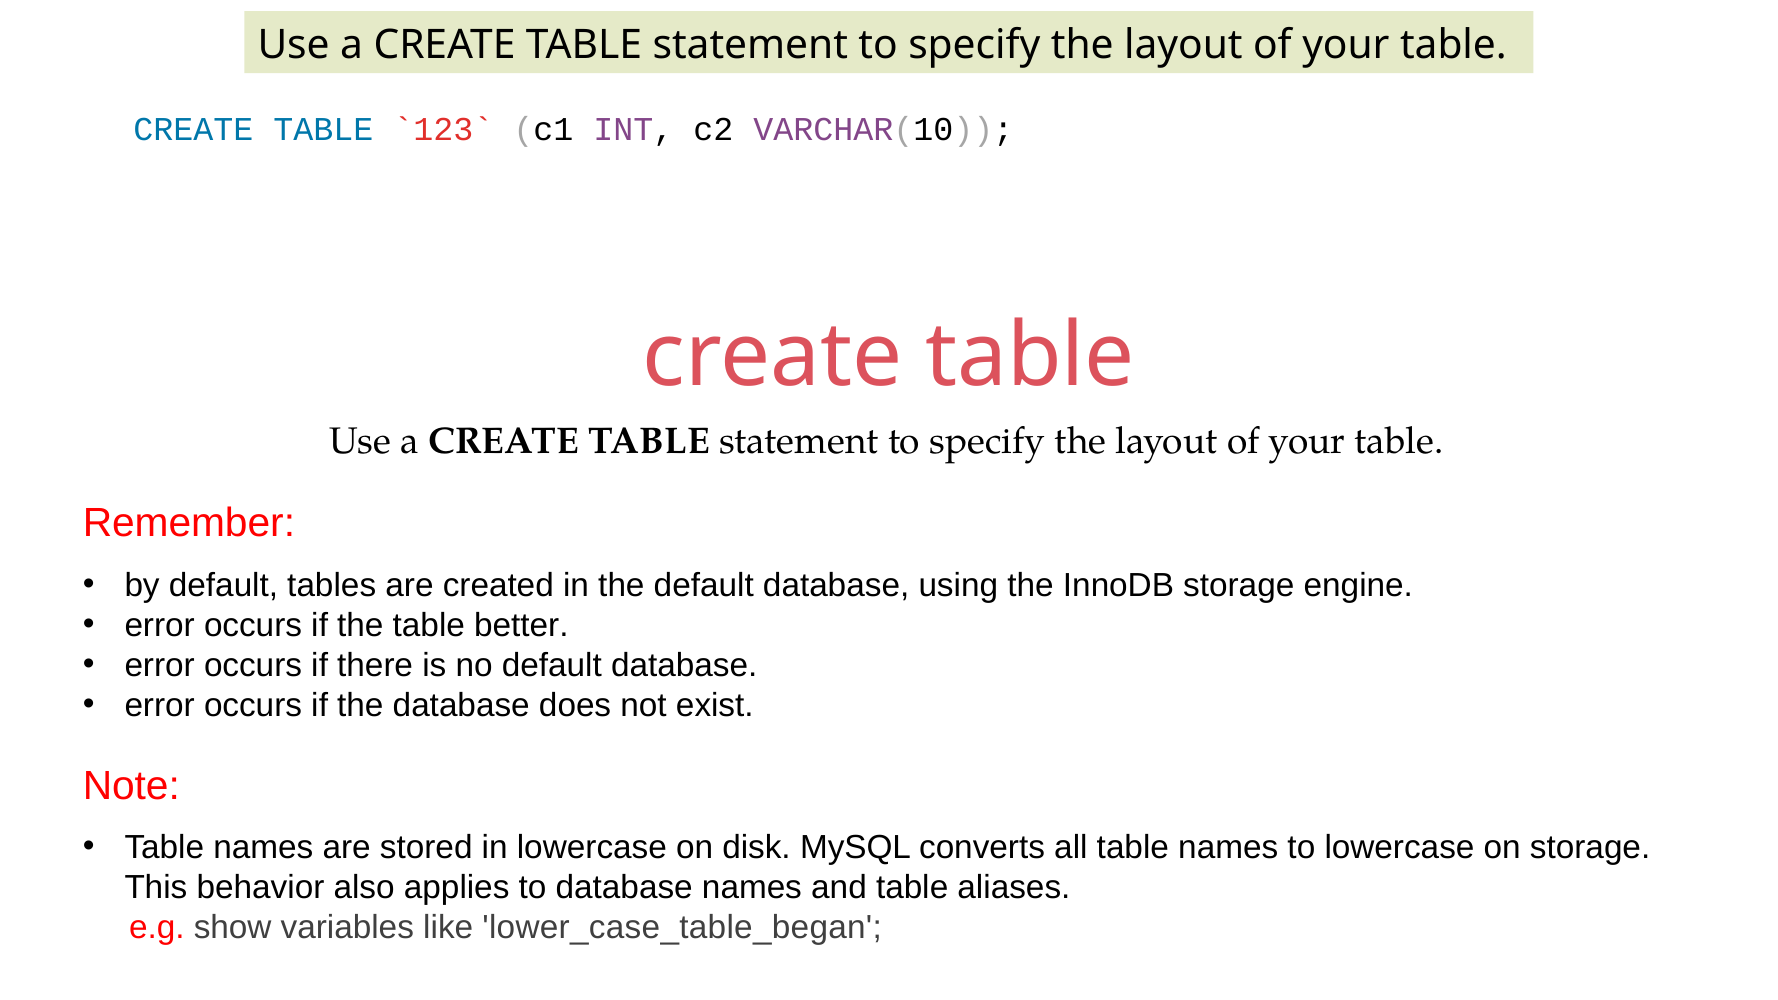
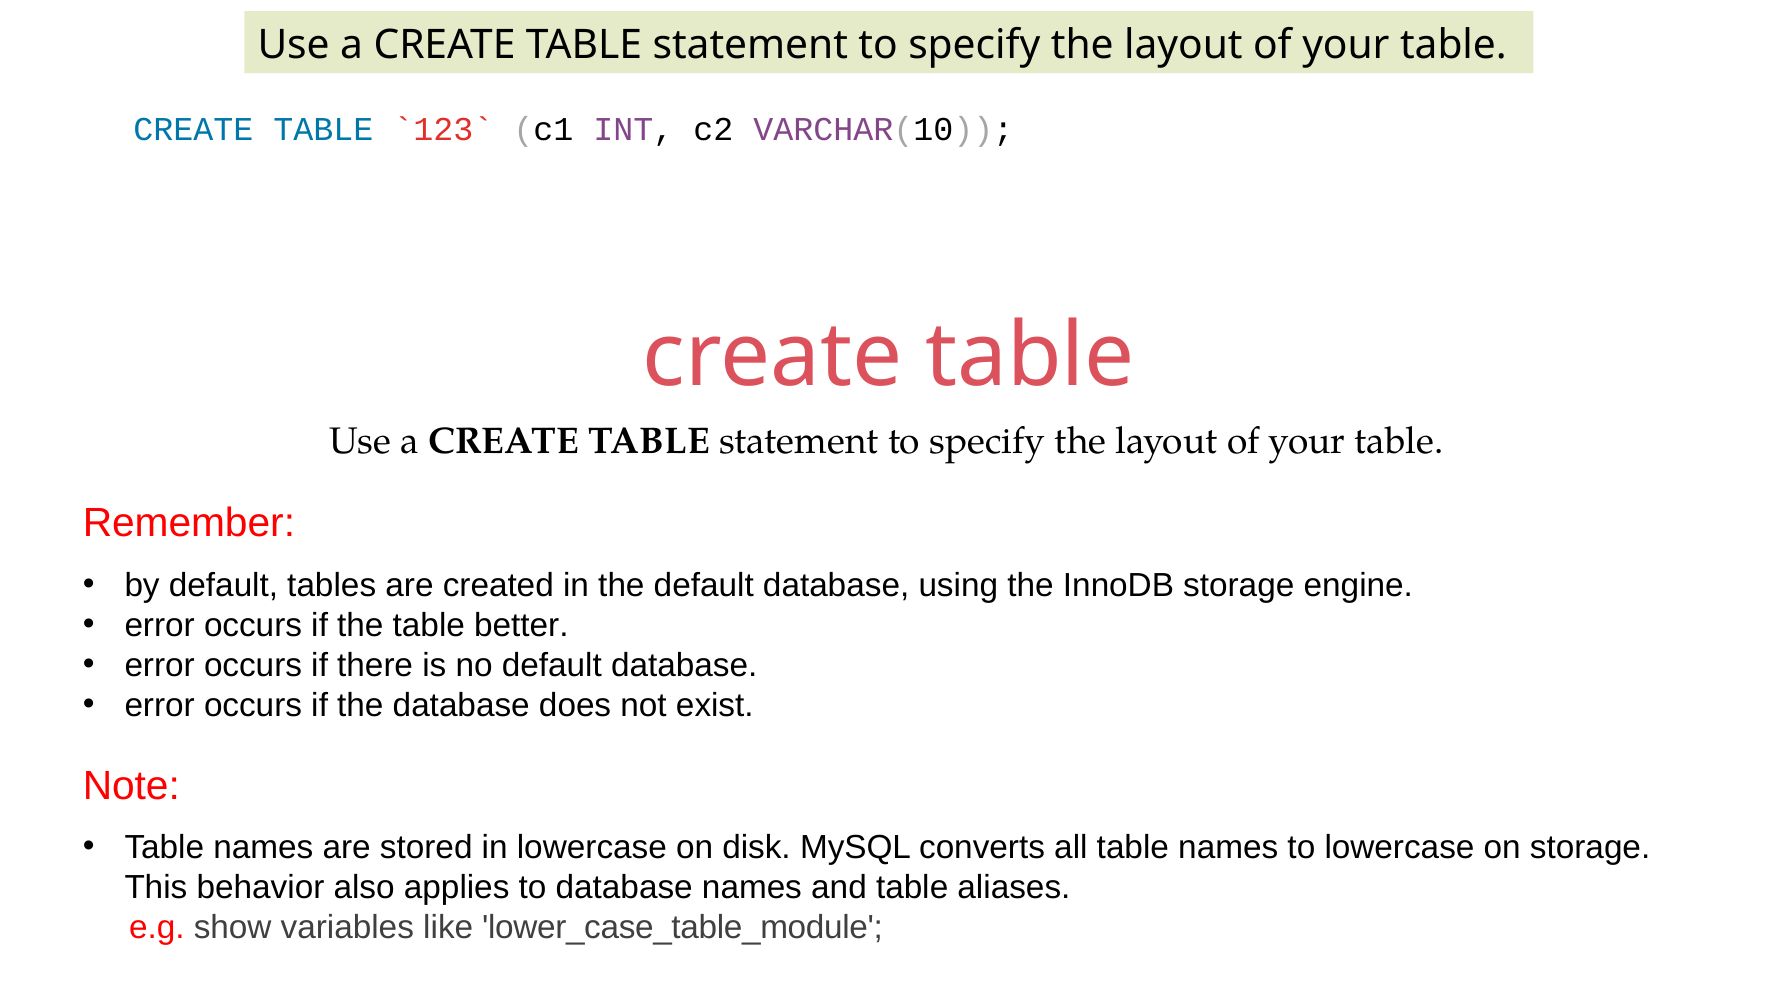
lower_case_table_began: lower_case_table_began -> lower_case_table_module (682, 928)
